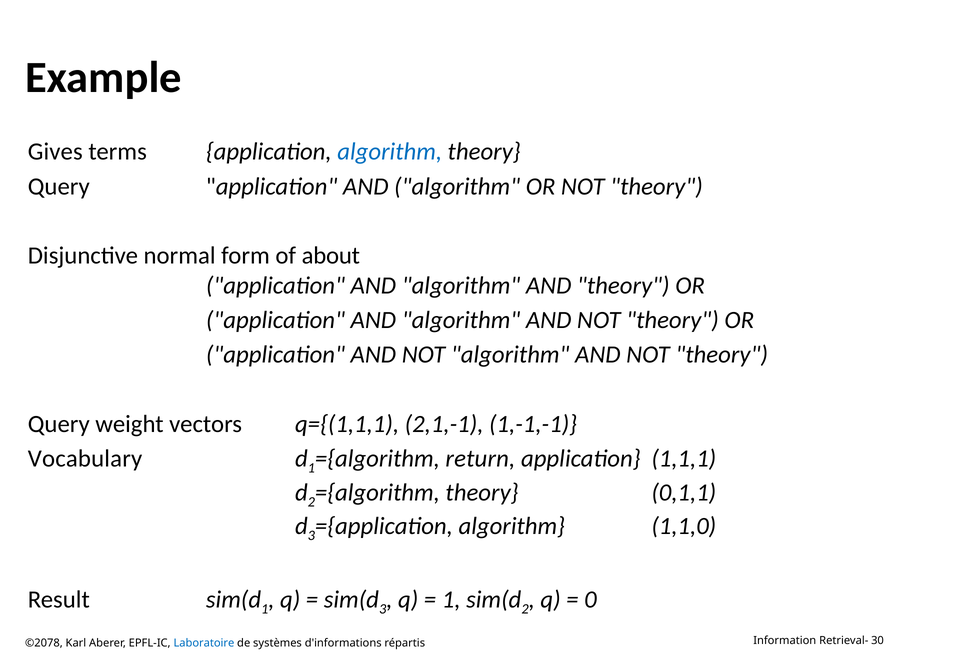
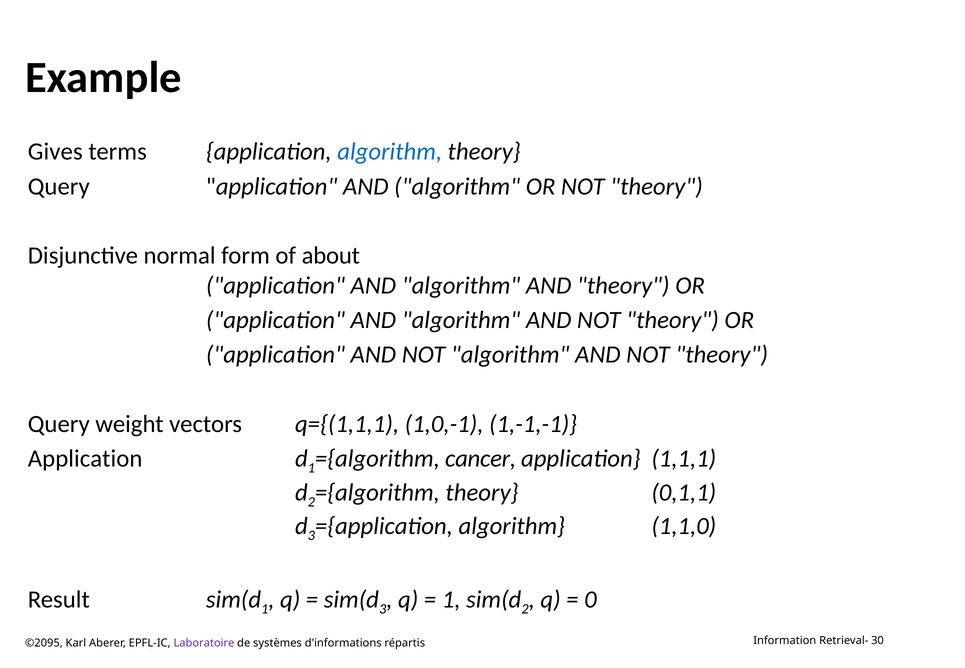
2,1,-1: 2,1,-1 -> 1,0,-1 (444, 424)
Vocabulary: Vocabulary -> Application (85, 459)
return: return -> cancer (481, 459)
©2078: ©2078 -> ©2095 (44, 643)
Laboratoire colour: blue -> purple (204, 643)
